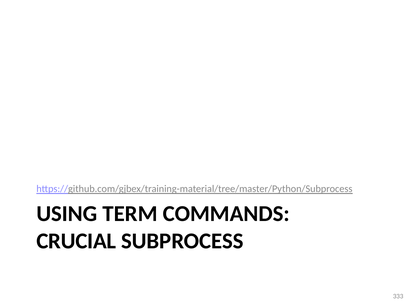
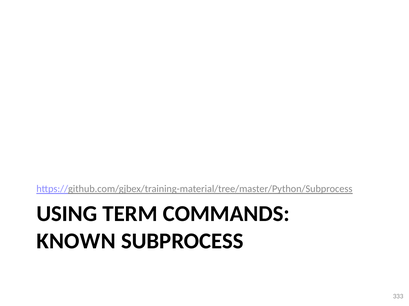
CRUCIAL: CRUCIAL -> KNOWN (76, 242)
